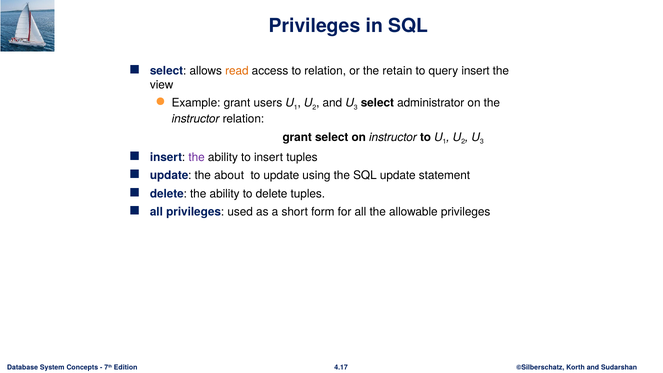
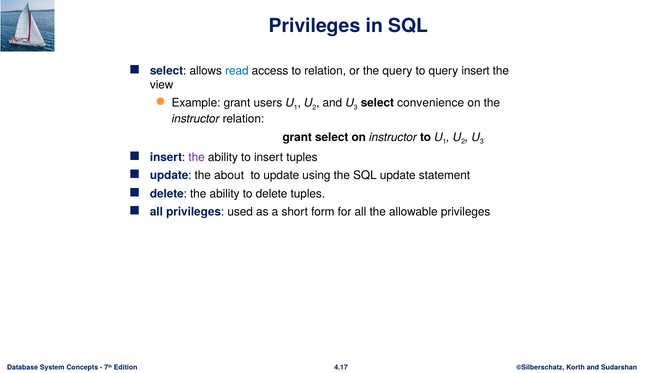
read colour: orange -> blue (237, 71)
the retain: retain -> query (397, 71)
administrator: administrator -> convenience (431, 103)
